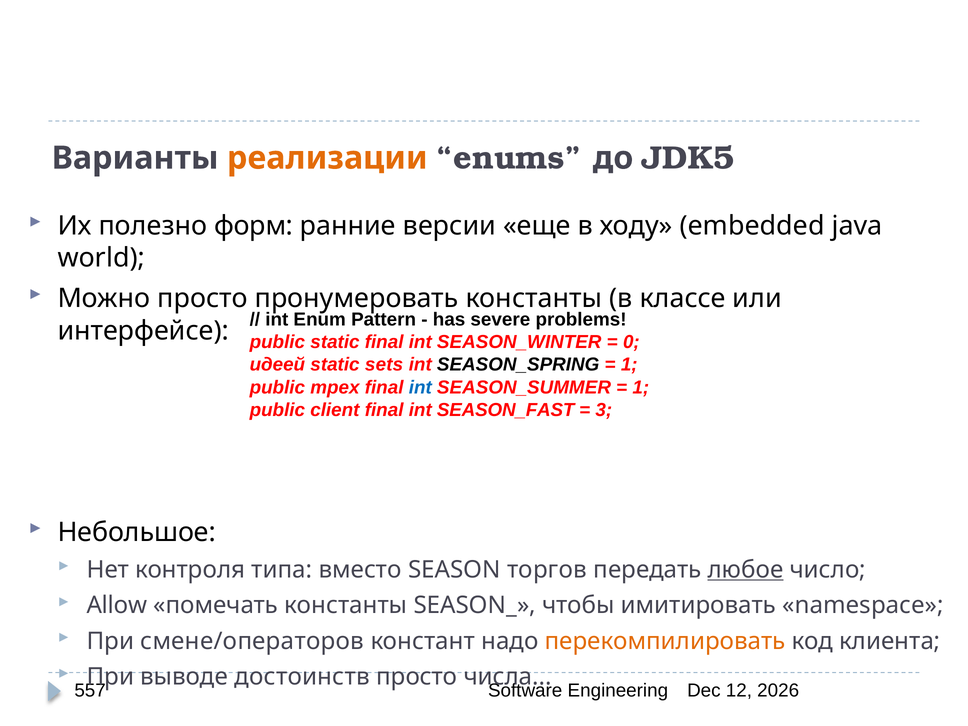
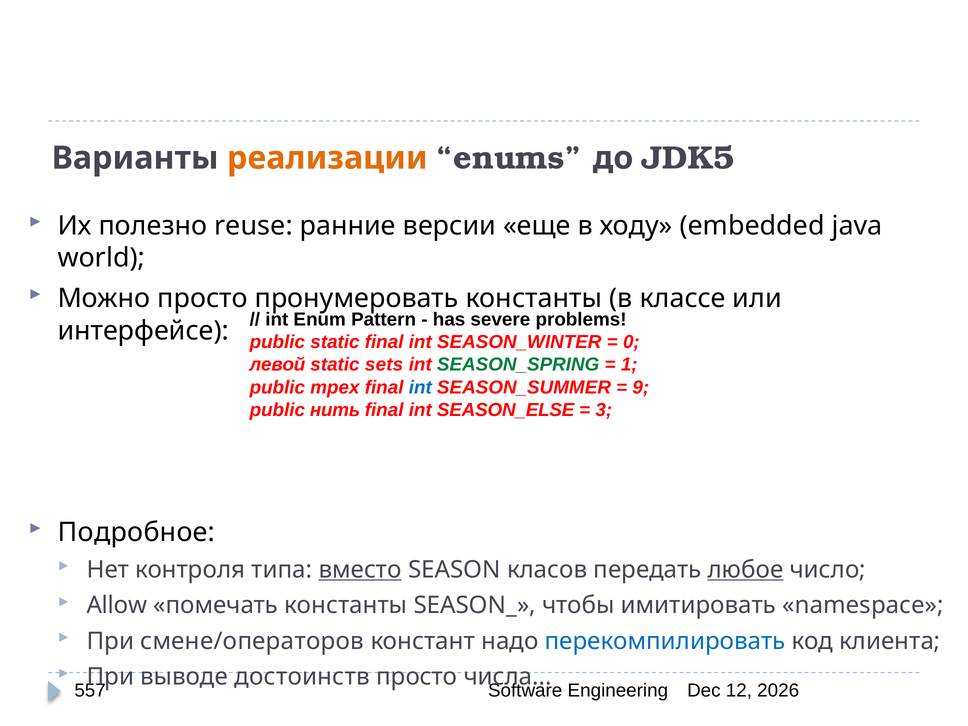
форм: форм -> reuse (254, 226)
идеей: идеей -> левой (277, 365)
SEASON_SPRING colour: black -> green (518, 365)
1: 1 -> 9 (641, 387)
client: client -> нить (335, 410)
SEASON_FAST: SEASON_FAST -> SEASON_ELSE (506, 410)
Небольшое: Небольшое -> Подробное (137, 532)
вместо underline: none -> present (360, 570)
торгов: торгов -> класов (547, 570)
перекомпилировать colour: orange -> blue (665, 641)
